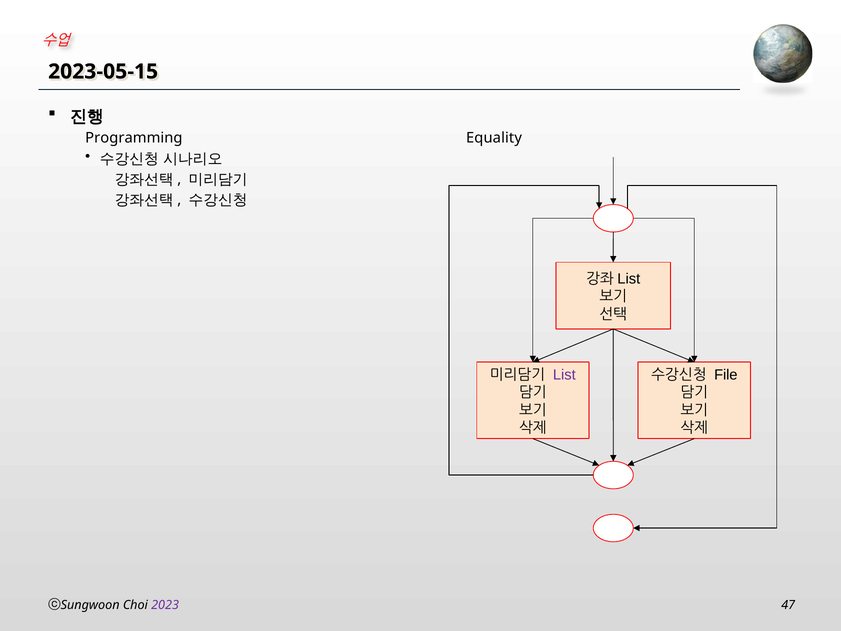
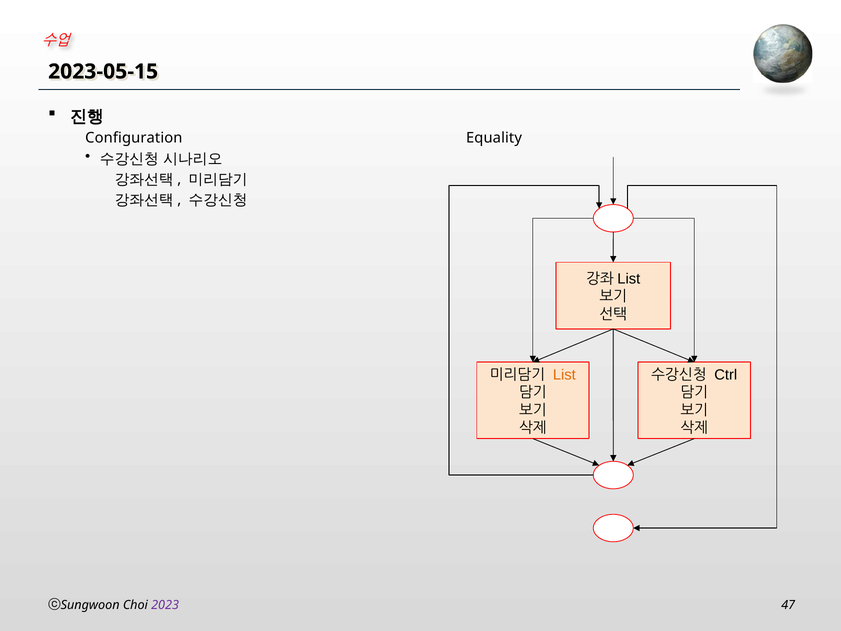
Programming: Programming -> Configuration (134, 138)
List colour: purple -> orange (564, 375)
File: File -> Ctrl (726, 375)
